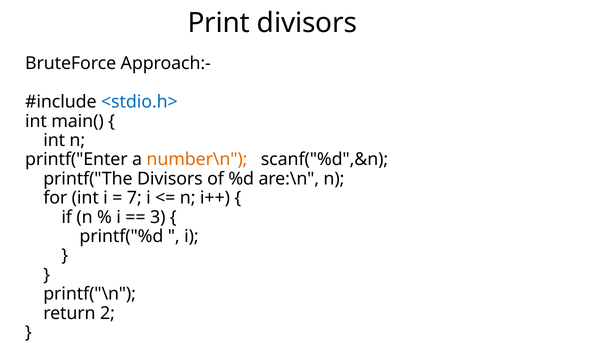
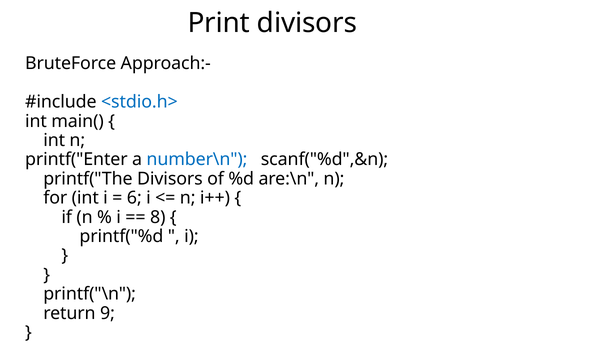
number\n colour: orange -> blue (197, 160)
7: 7 -> 6 (134, 198)
3: 3 -> 8 (158, 218)
2: 2 -> 9 (107, 314)
